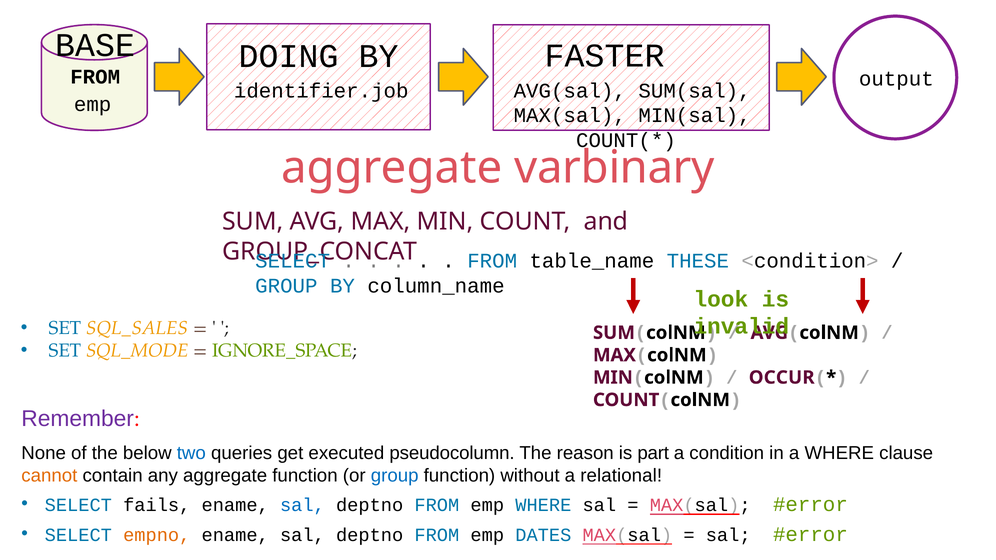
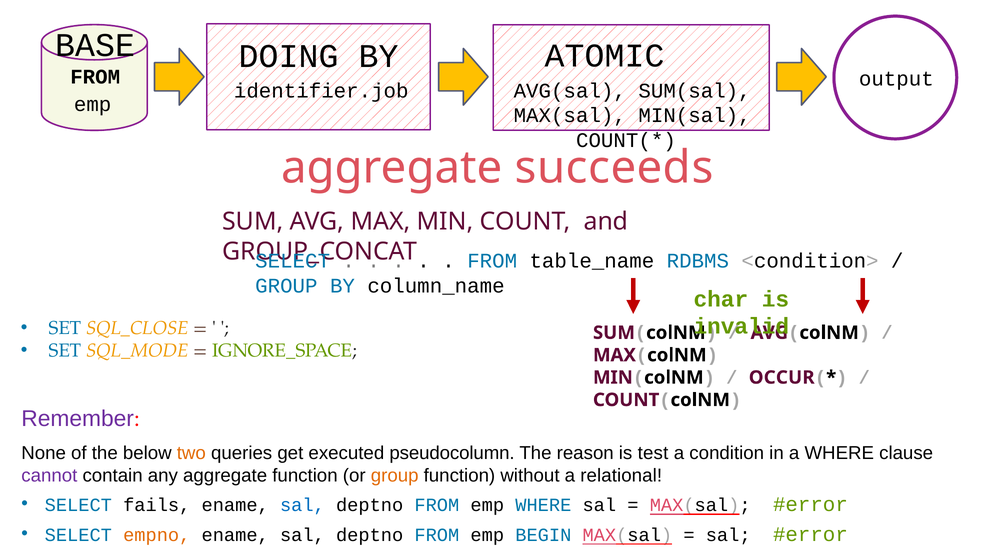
FASTER: FASTER -> ATOMIC (605, 56)
varbinary: varbinary -> succeeds (614, 168)
THESE: THESE -> RDBMS (698, 261)
look: look -> char (721, 299)
SQL_SALES: SQL_SALES -> SQL_CLOSE (137, 328)
two colour: blue -> orange (191, 453)
part: part -> test (653, 453)
cannot colour: orange -> purple (49, 476)
group colour: blue -> orange (395, 476)
DATES: DATES -> BEGIN (543, 535)
